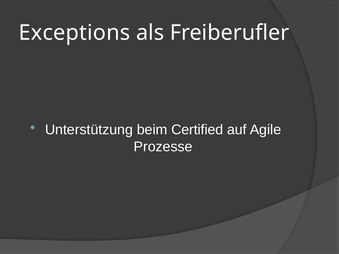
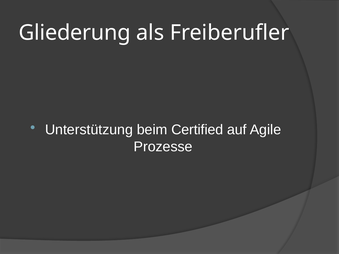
Exceptions: Exceptions -> Gliederung (75, 33)
